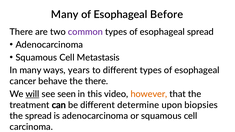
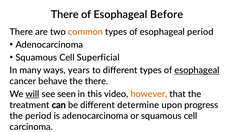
Many: Many -> There (65, 15)
common colour: purple -> orange (85, 32)
esophageal spread: spread -> period (200, 32)
Metastasis: Metastasis -> Superficial (98, 58)
esophageal underline: none -> present (197, 70)
biopsies: biopsies -> progress (201, 105)
the spread: spread -> period (38, 116)
